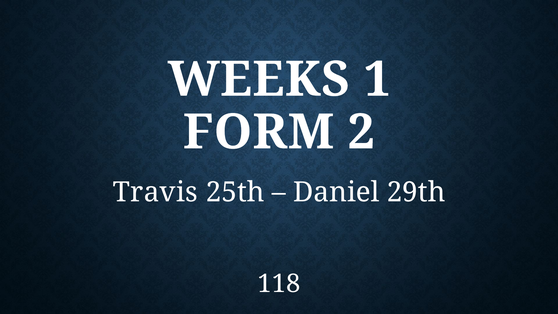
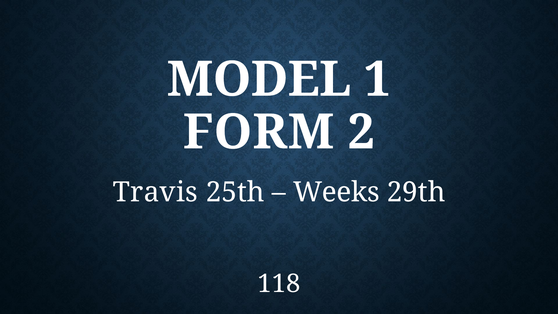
WEEKS: WEEKS -> MODEL (259, 80)
Daniel: Daniel -> Weeks (336, 192)
